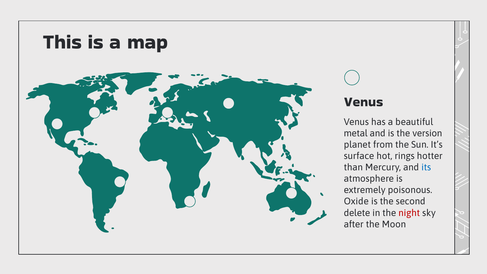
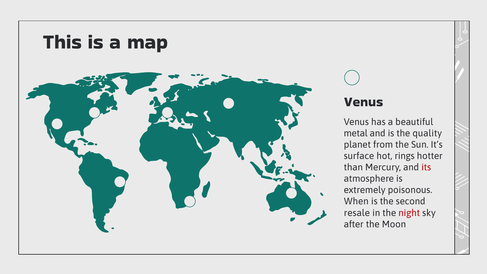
version: version -> quality (427, 133)
its colour: blue -> red (426, 167)
Oxide: Oxide -> When (356, 201)
delete: delete -> resale (357, 213)
